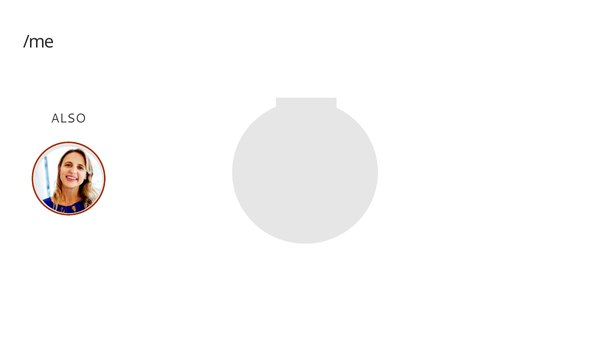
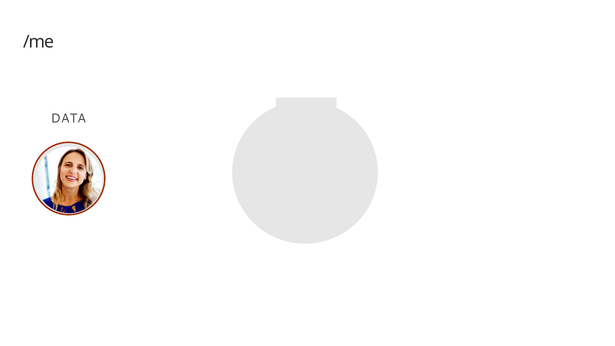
ALSO: ALSO -> DATA (68, 118)
